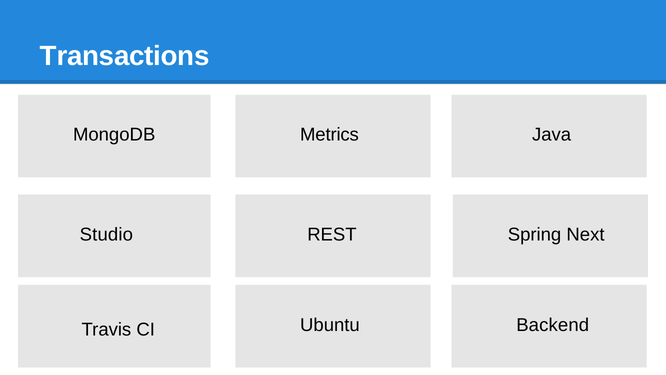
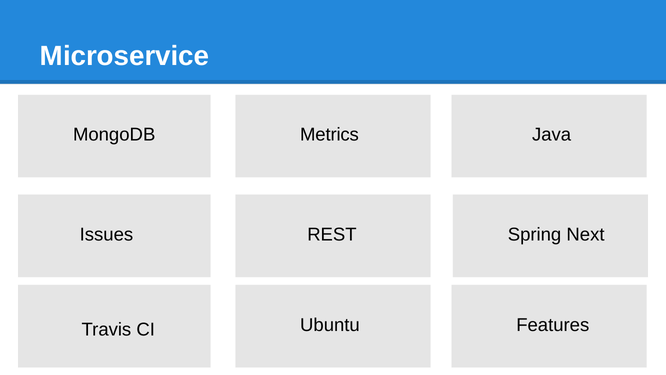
Transactions: Transactions -> Microservice (125, 56)
Studio: Studio -> Issues (106, 234)
Backend: Backend -> Features (553, 325)
